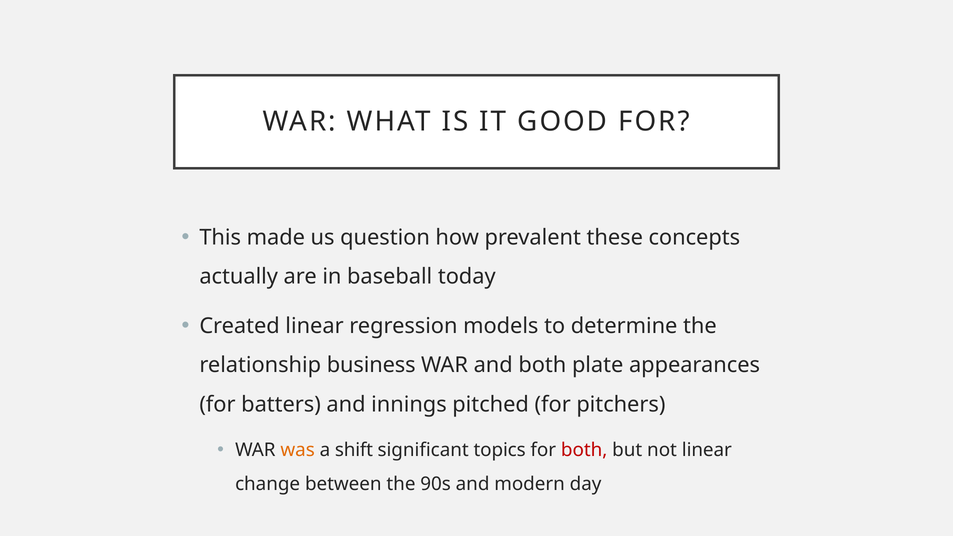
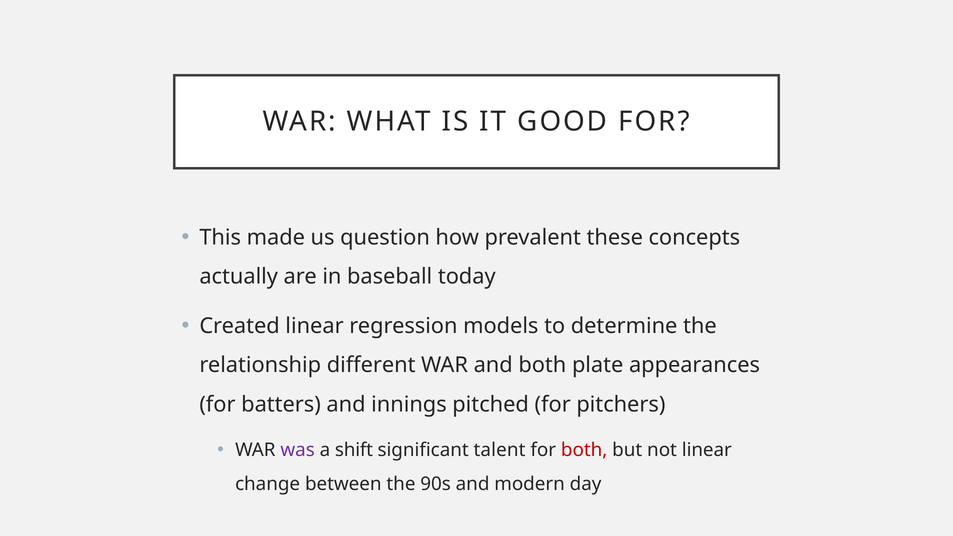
business: business -> different (371, 365)
was colour: orange -> purple (298, 450)
topics: topics -> talent (500, 450)
